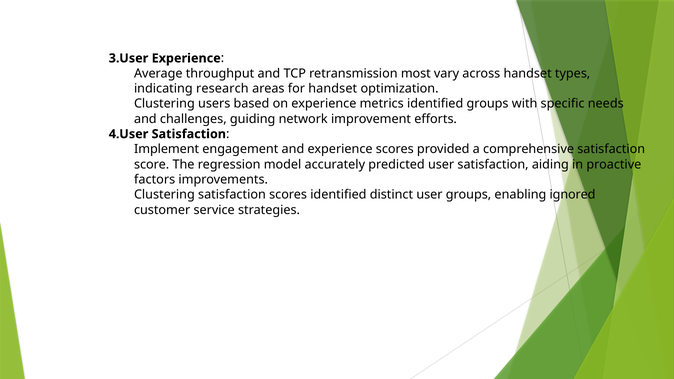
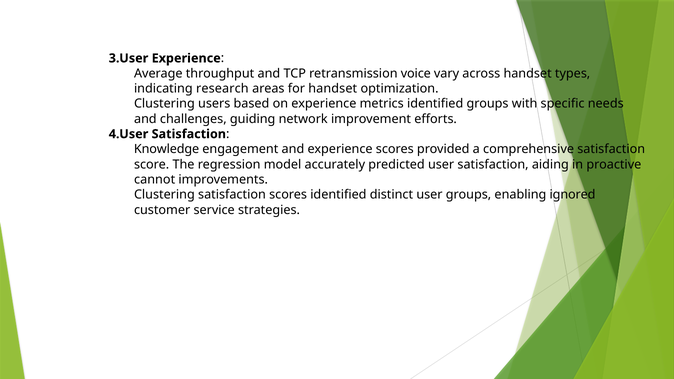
most: most -> voice (416, 73)
Implement: Implement -> Knowledge (167, 149)
factors: factors -> cannot (155, 180)
